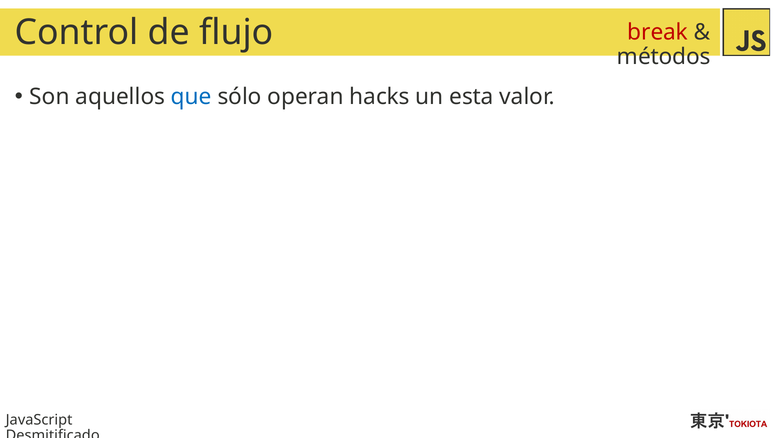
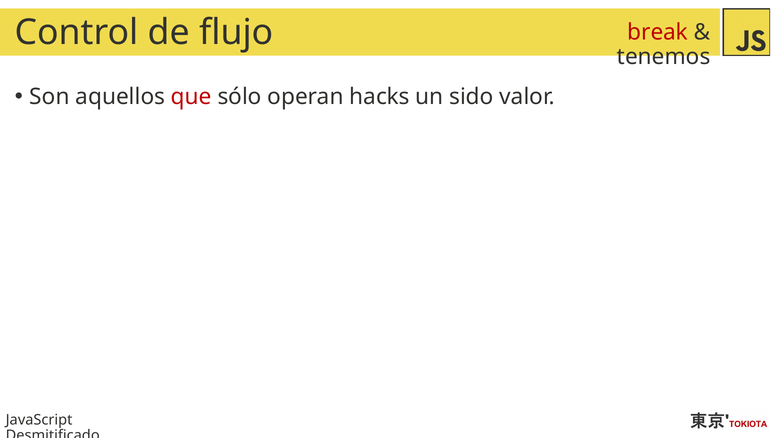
métodos: métodos -> tenemos (664, 57)
que colour: blue -> red (191, 96)
esta: esta -> sido (472, 96)
